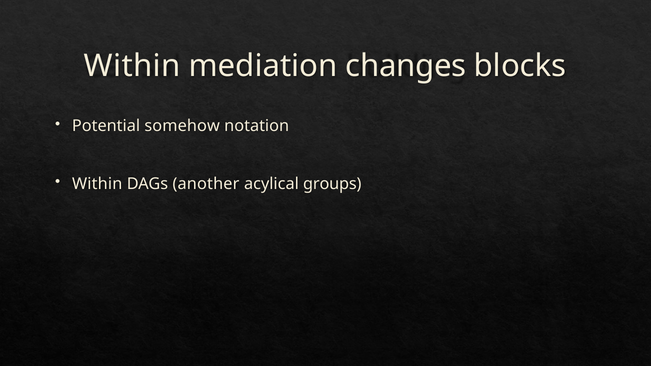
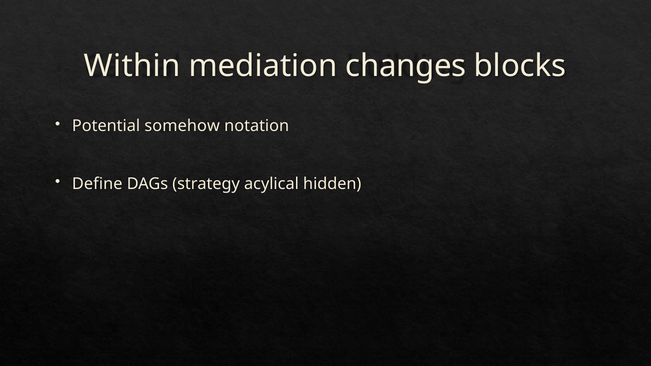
Within: Within -> Define (97, 184)
another: another -> strategy (206, 184)
groups: groups -> hidden (332, 184)
